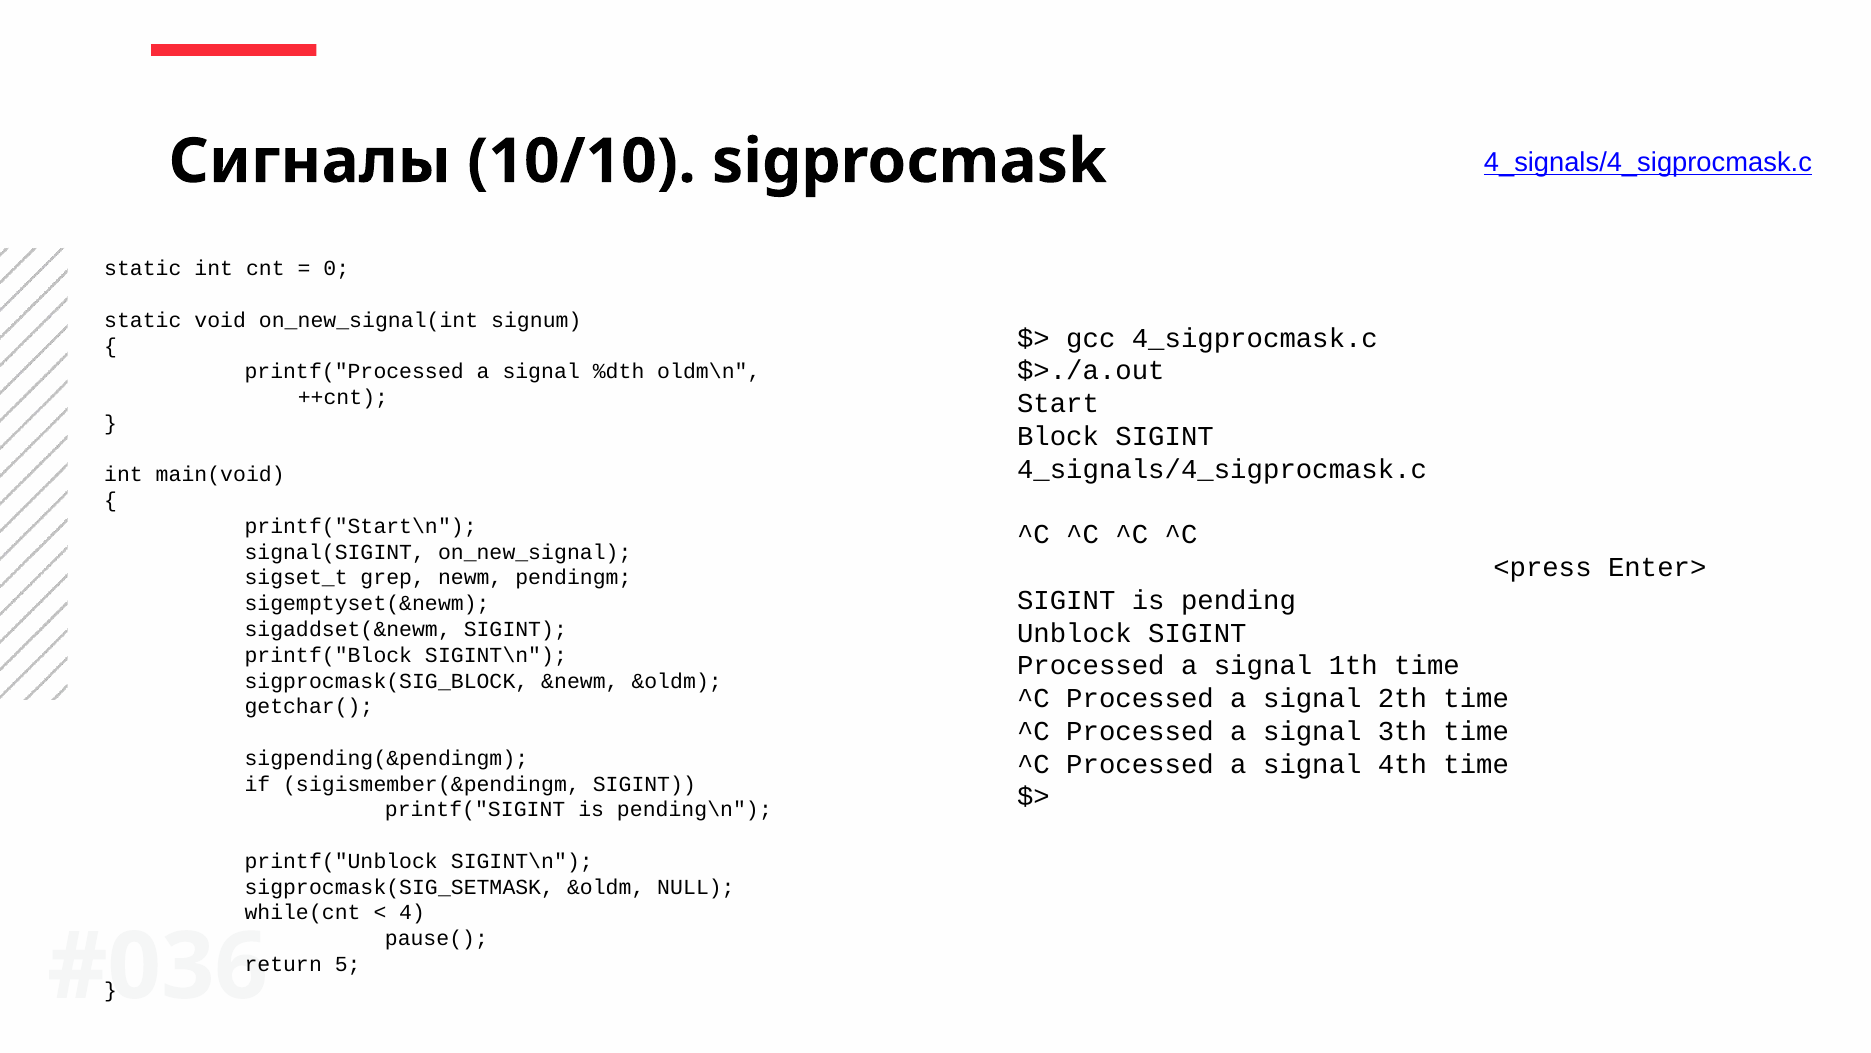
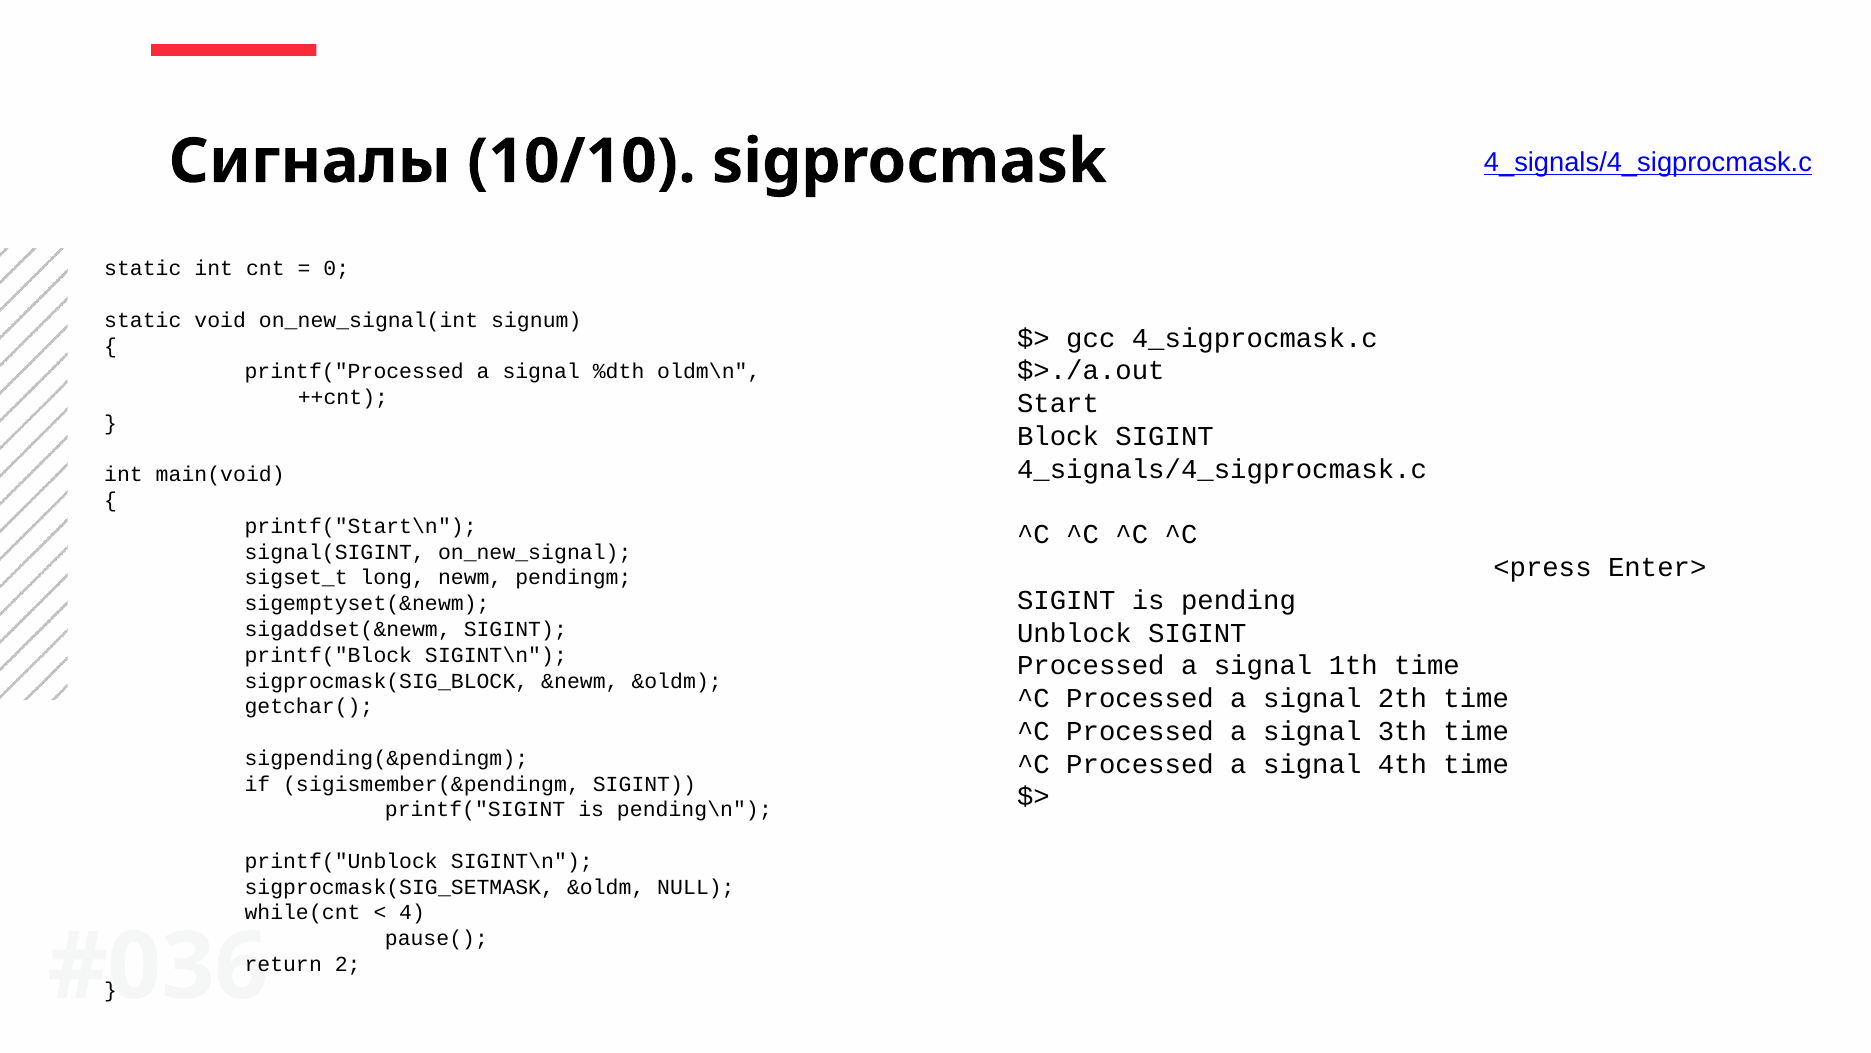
grep: grep -> long (393, 578)
5: 5 -> 2 (348, 964)
